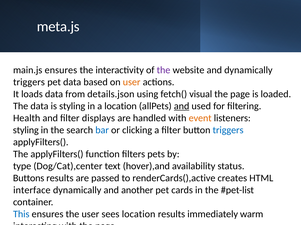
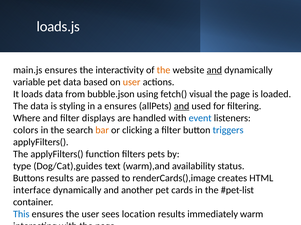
meta.js: meta.js -> loads.js (58, 27)
the colour: purple -> orange (164, 70)
and underline: none -> present (214, 70)
triggers: triggers -> variable (29, 82)
details.json: details.json -> bubble.json (111, 94)
a location: location -> ensures (120, 106)
Health: Health -> Where (27, 118)
event colour: orange -> blue (200, 118)
styling: styling -> colors (26, 130)
bar colour: blue -> orange (102, 130)
Dog/Cat),center: Dog/Cat),center -> Dog/Cat),guides (68, 167)
hover),and: hover),and -> warm),and (146, 167)
renderCards(),active: renderCards(),active -> renderCards(),image (174, 179)
